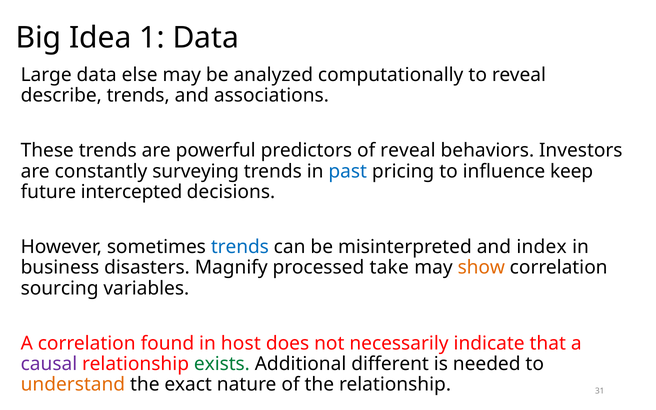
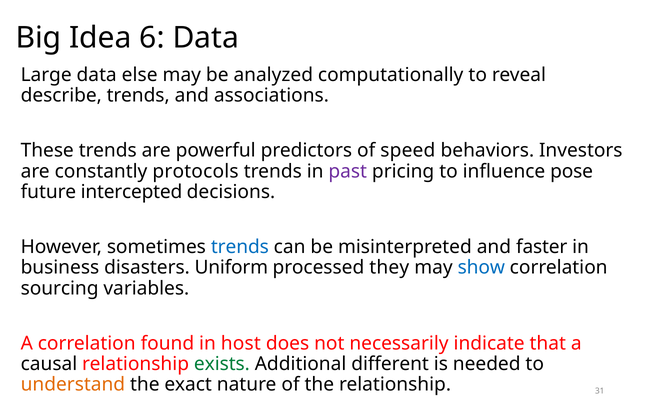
1: 1 -> 6 (152, 38)
of reveal: reveal -> speed (408, 151)
surveying: surveying -> protocols (196, 171)
past colour: blue -> purple (348, 171)
keep: keep -> pose (572, 171)
index: index -> faster (542, 247)
Magnify: Magnify -> Uniform (231, 268)
take: take -> they (389, 268)
show colour: orange -> blue (481, 268)
causal colour: purple -> black (49, 364)
